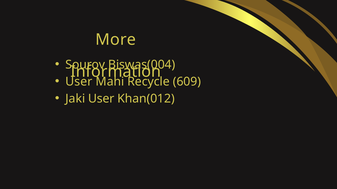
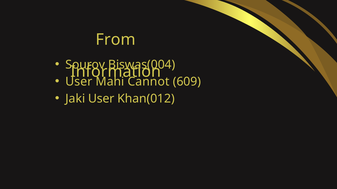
More: More -> From (116, 40)
Recycle: Recycle -> Cannot (148, 82)
